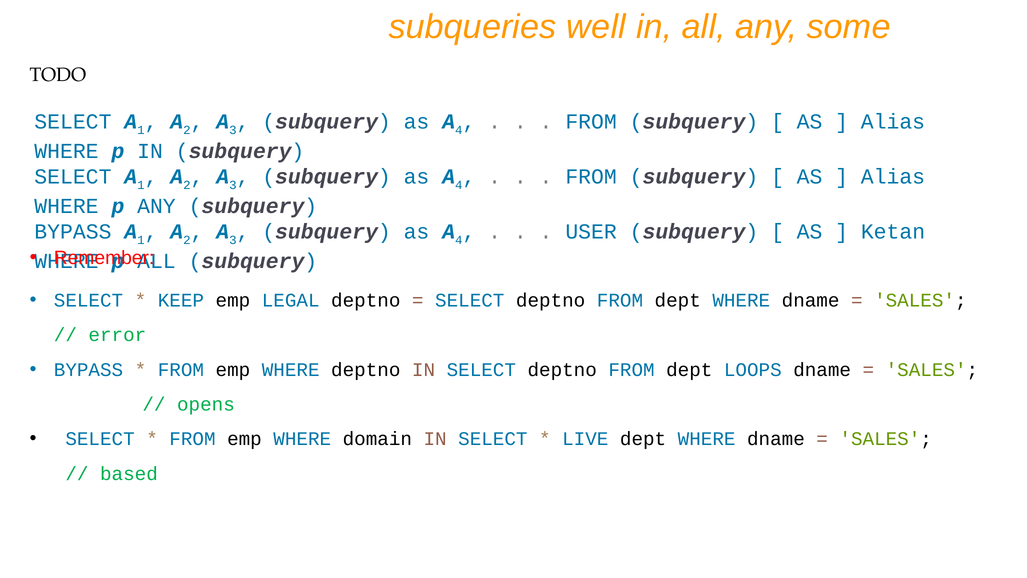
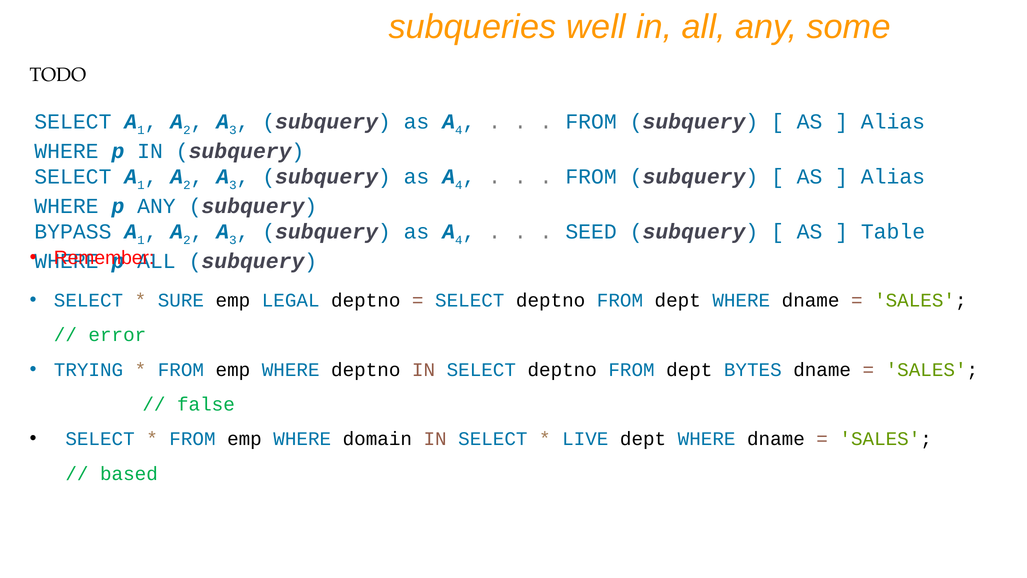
USER: USER -> SEED (591, 232)
Ketan: Ketan -> Table (893, 232)
KEEP: KEEP -> SURE (181, 300)
BYPASS: BYPASS -> TRYING (88, 369)
LOOPS: LOOPS -> BYTES (753, 369)
opens: opens -> false (206, 404)
